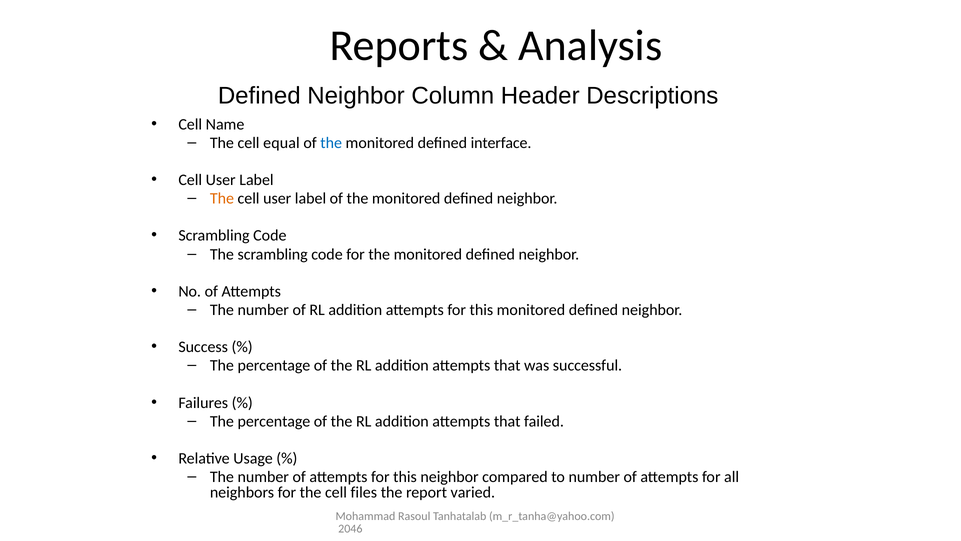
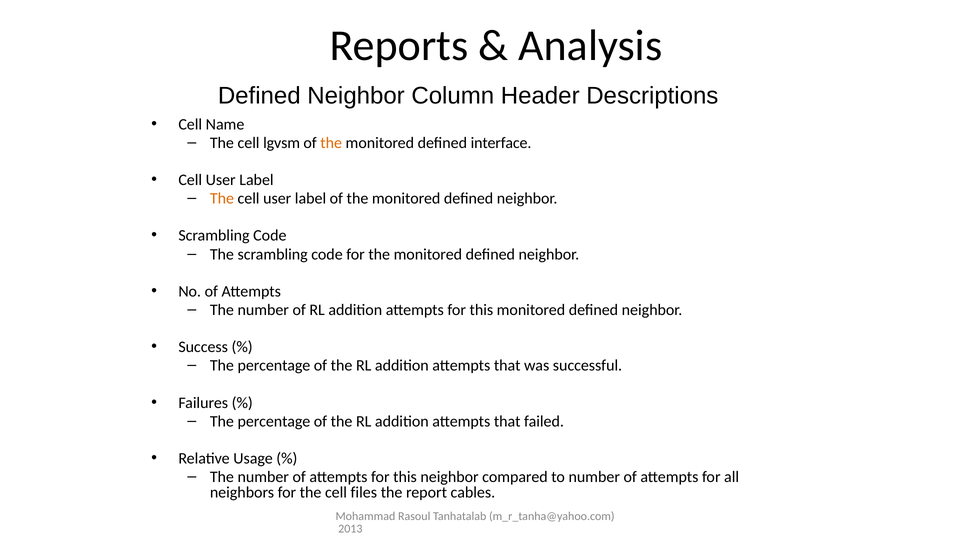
equal: equal -> lgvsm (282, 143)
the colour: blue -> orange (331, 143)
varied: varied -> cables (473, 492)
2046: 2046 -> 2013 (350, 528)
